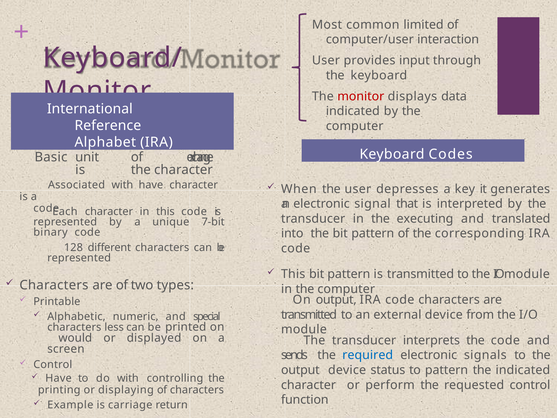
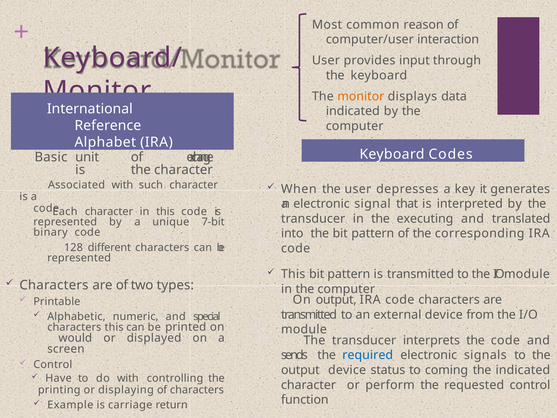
limited: limited -> reason (424, 25)
monitor colour: red -> orange (361, 96)
with have: have -> such (151, 185)
characters less: less -> this (114, 327)
to pattern: pattern -> coming (447, 370)
